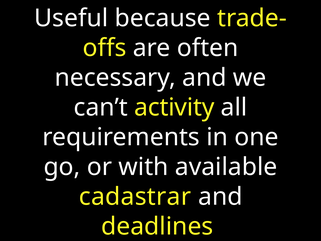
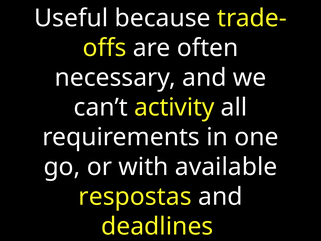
cadastrar: cadastrar -> respostas (135, 196)
